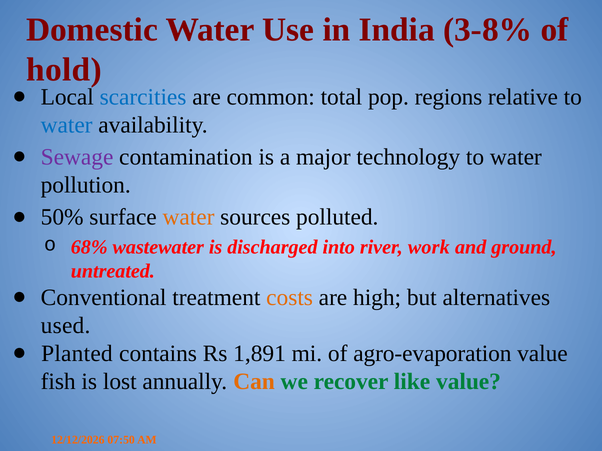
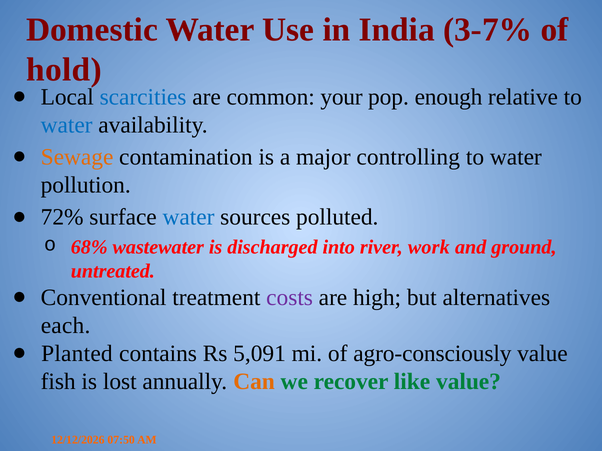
3-8%: 3-8% -> 3-7% (488, 30)
total: total -> your (342, 97)
regions: regions -> enough (449, 97)
Sewage colour: purple -> orange (77, 157)
technology: technology -> controlling (408, 157)
50%: 50% -> 72% (62, 217)
water colour: orange -> blue (189, 217)
costs colour: orange -> purple (290, 298)
used: used -> each (66, 326)
1,891: 1,891 -> 5,091 (260, 354)
agro-evaporation: agro-evaporation -> agro-consciously (432, 354)
